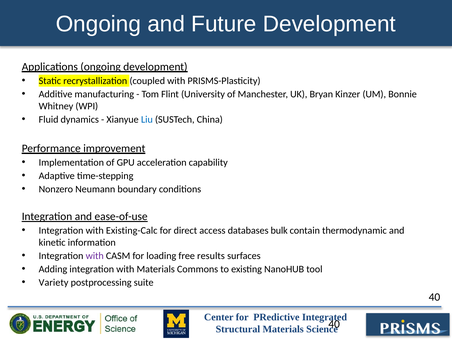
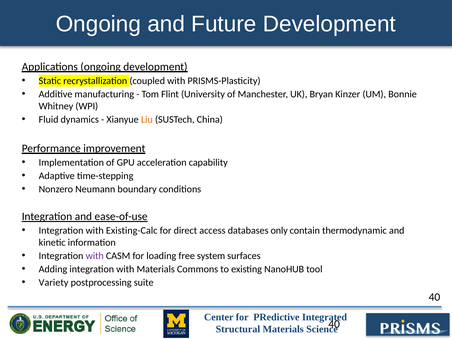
Liu colour: blue -> orange (147, 119)
bulk: bulk -> only (279, 230)
results: results -> system (211, 256)
